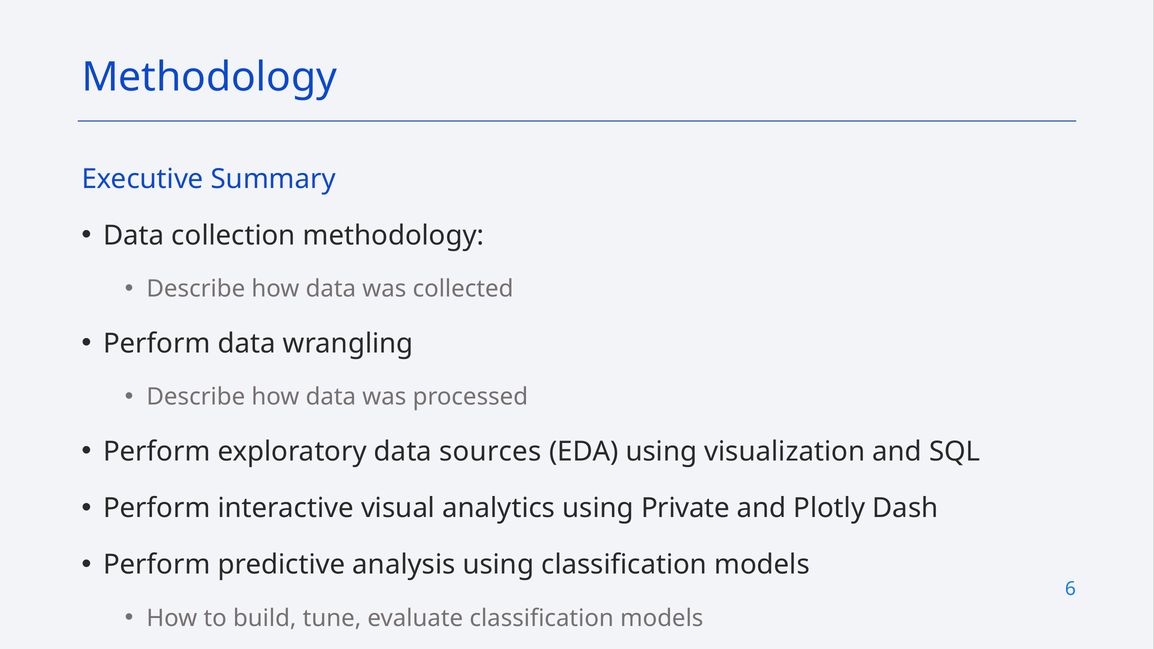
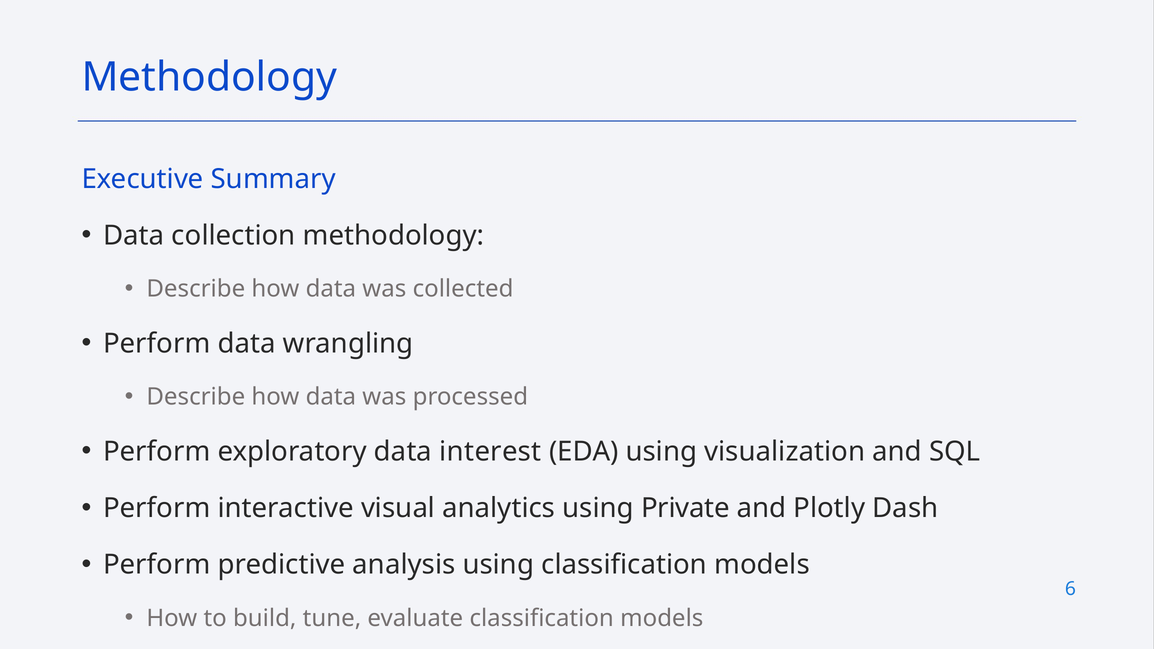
sources: sources -> interest (490, 452)
